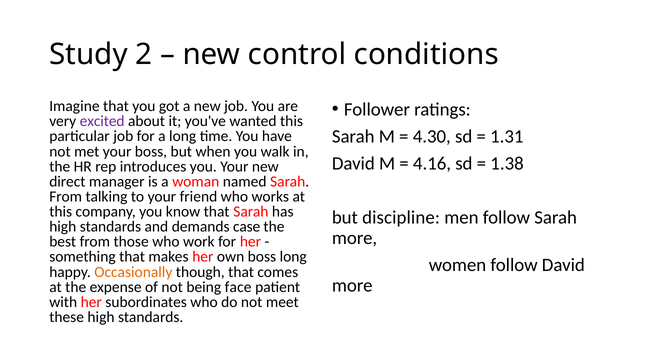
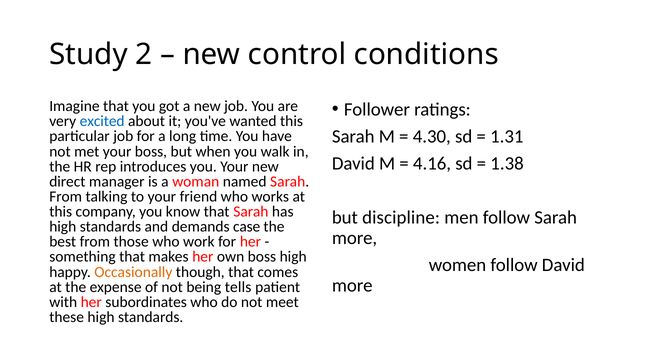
excited colour: purple -> blue (102, 121)
boss long: long -> high (293, 256)
face: face -> tells (238, 286)
